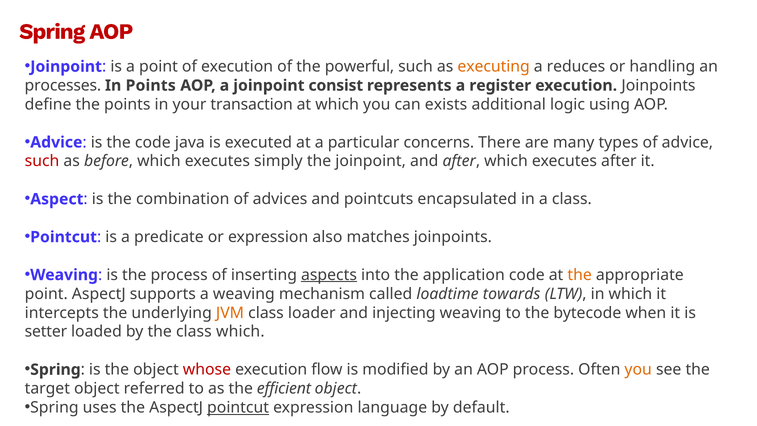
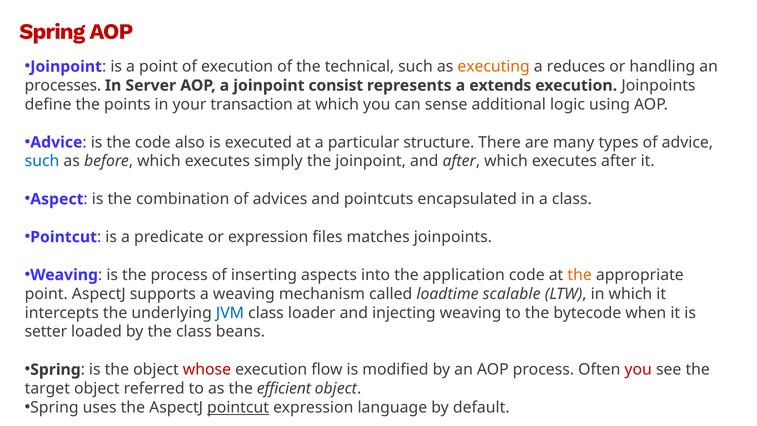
powerful: powerful -> technical (359, 67)
In Points: Points -> Server (151, 85)
register: register -> extends (500, 85)
exists: exists -> sense (446, 104)
java: java -> also (190, 142)
concerns: concerns -> structure (439, 142)
such colour: red -> blue (42, 161)
also: also -> files (327, 237)
aspects underline: present -> none (329, 275)
towards: towards -> scalable (512, 294)
JVM colour: orange -> blue (230, 313)
class which: which -> beans (240, 332)
you colour: orange -> red (638, 369)
